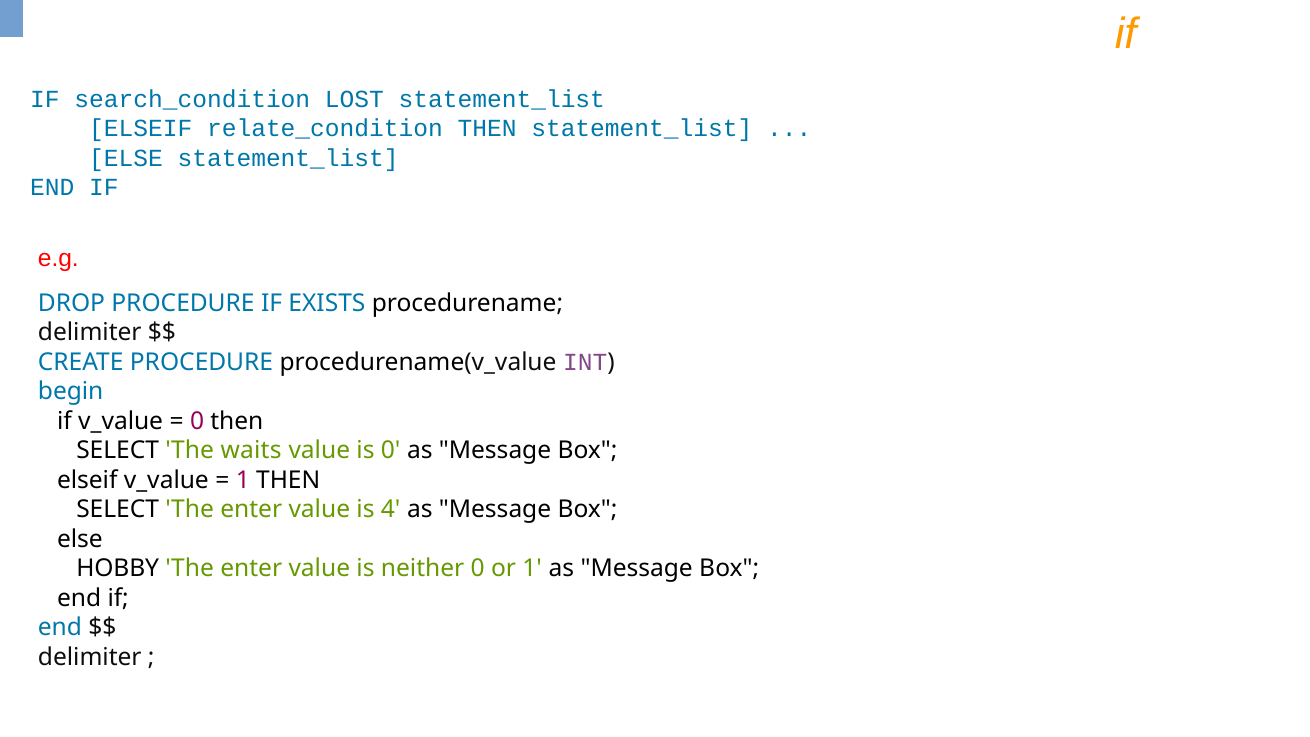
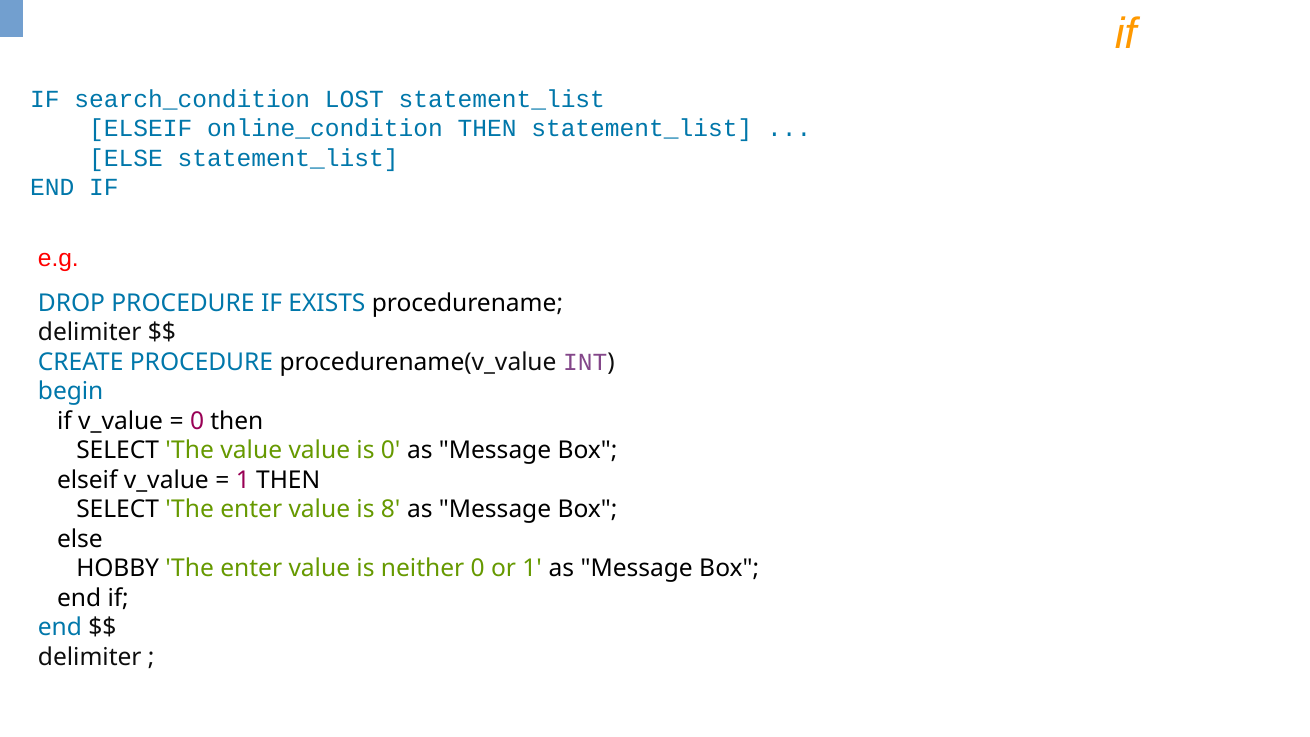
relate_condition: relate_condition -> online_condition (325, 129)
The waits: waits -> value (251, 450)
4: 4 -> 8 (391, 509)
